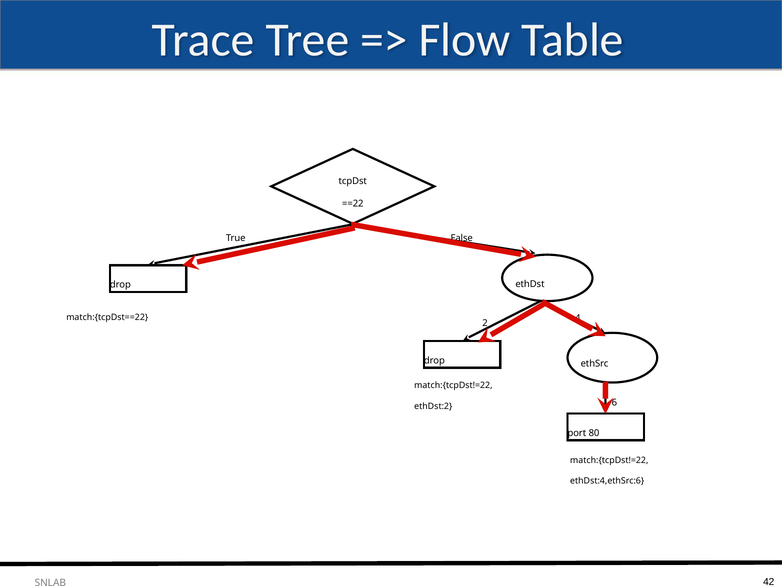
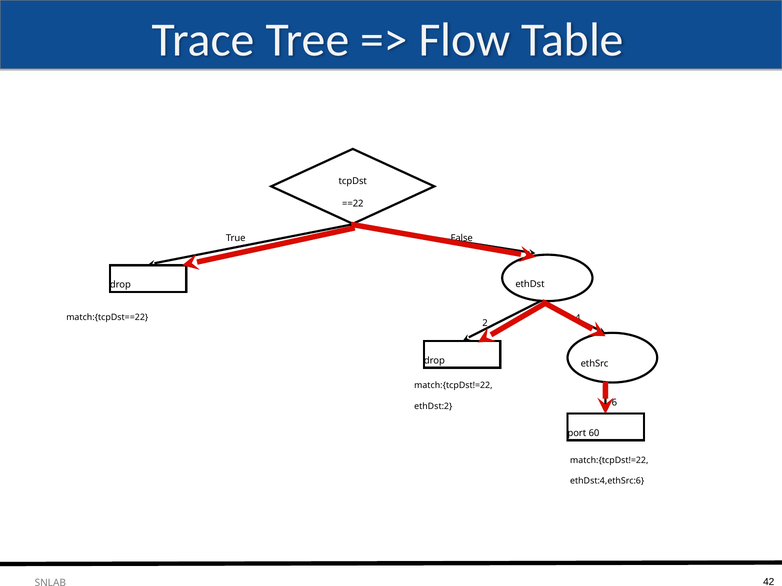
80: 80 -> 60 (594, 433)
